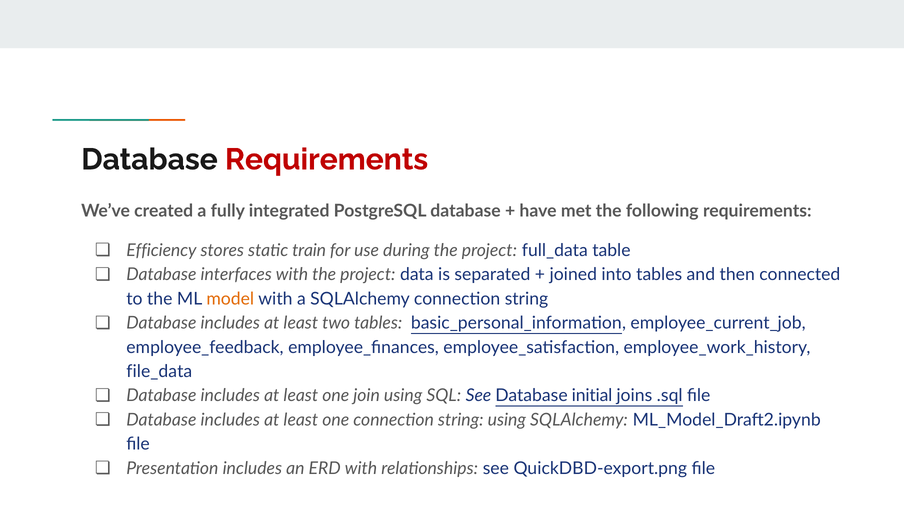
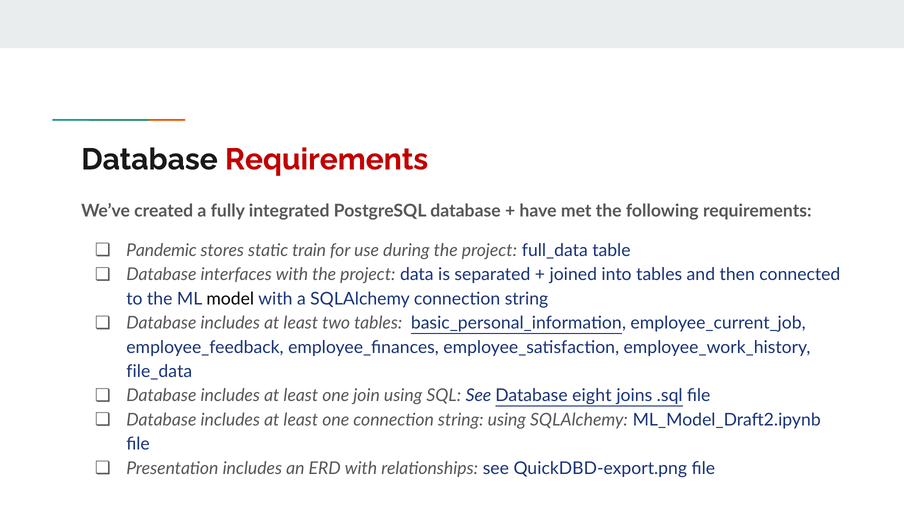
Efficiency: Efficiency -> Pandemic (161, 251)
model colour: orange -> black (230, 299)
initial: initial -> eight (592, 396)
